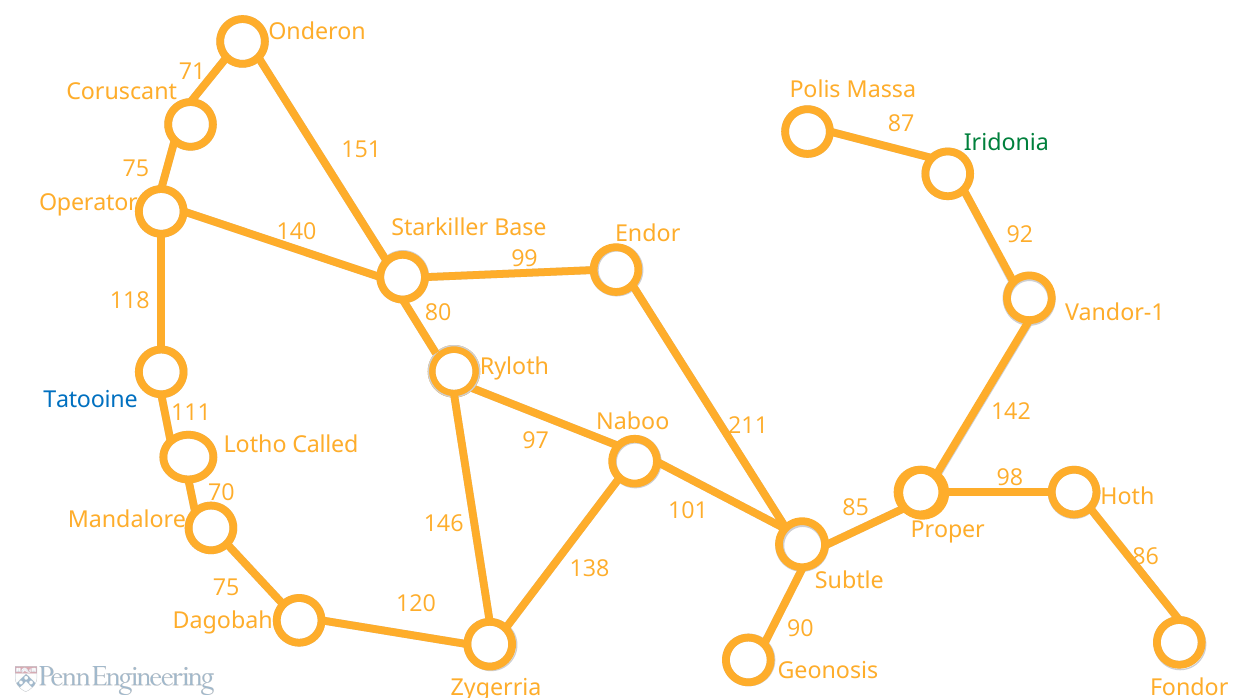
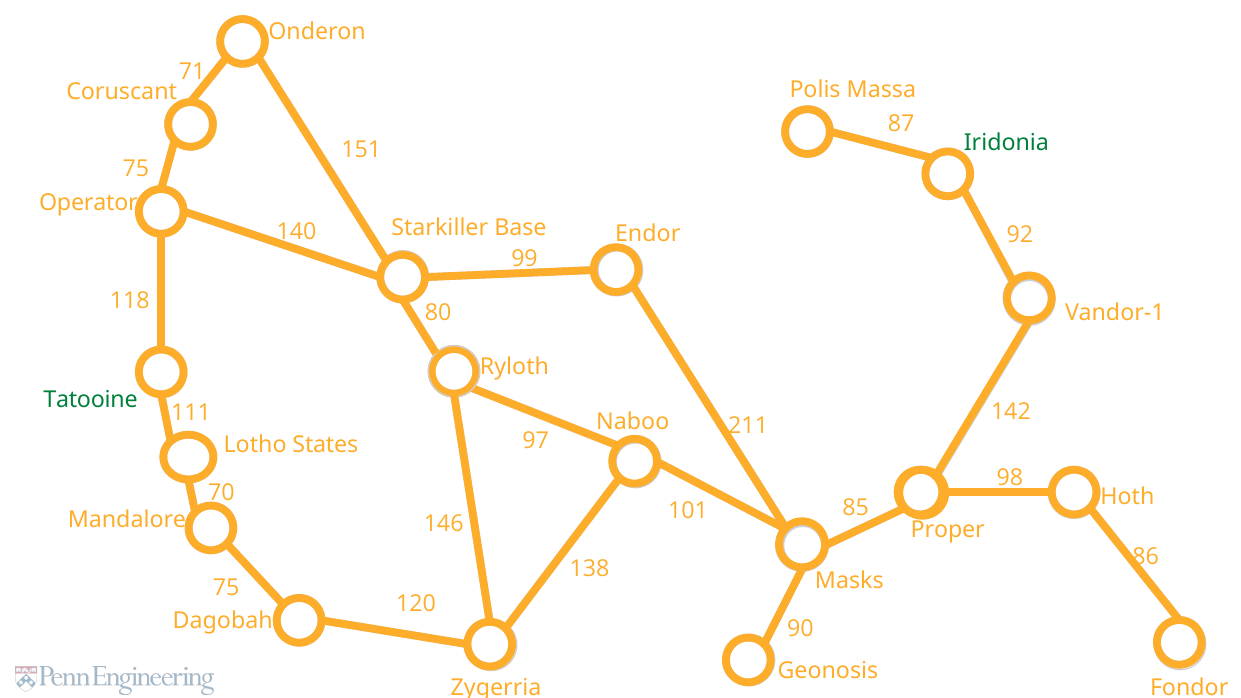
Tatooine colour: blue -> green (91, 400)
Called: Called -> States (325, 445)
Subtle: Subtle -> Masks (849, 581)
